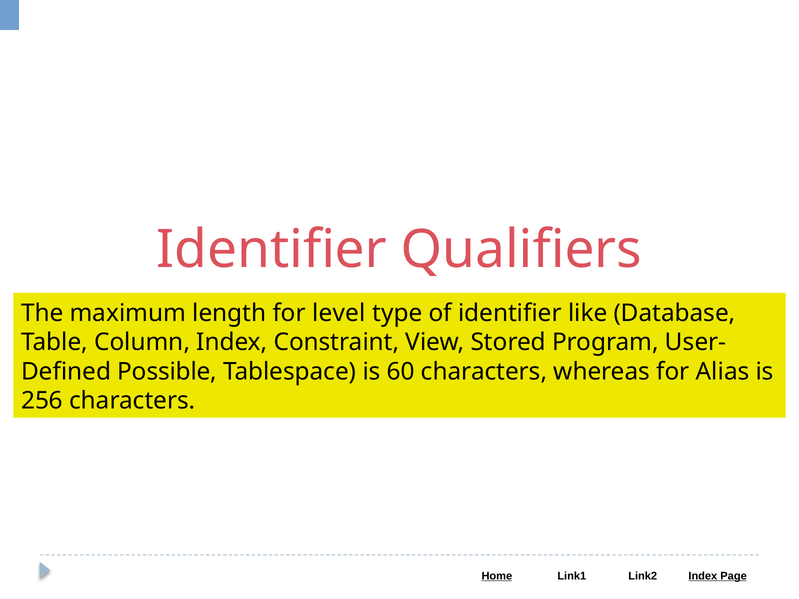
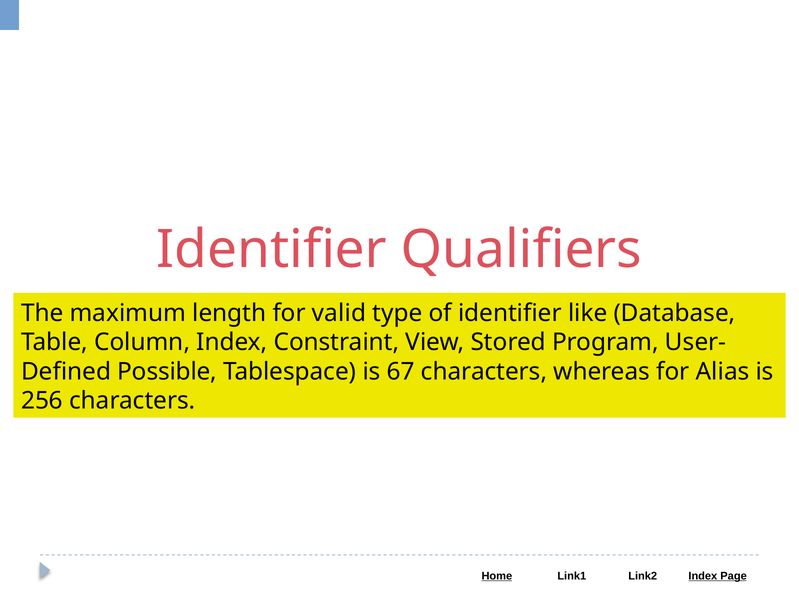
level: level -> valid (339, 313)
60: 60 -> 67 (401, 372)
